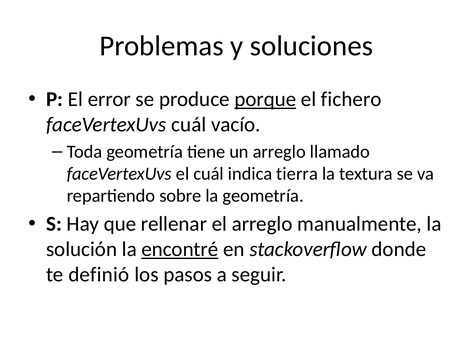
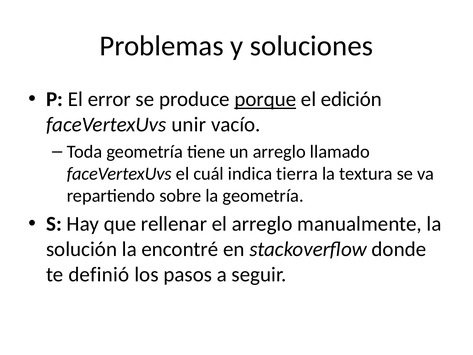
fichero: fichero -> edición (351, 99)
faceVertexUvs cuál: cuál -> unir (189, 124)
encontré underline: present -> none (180, 249)
